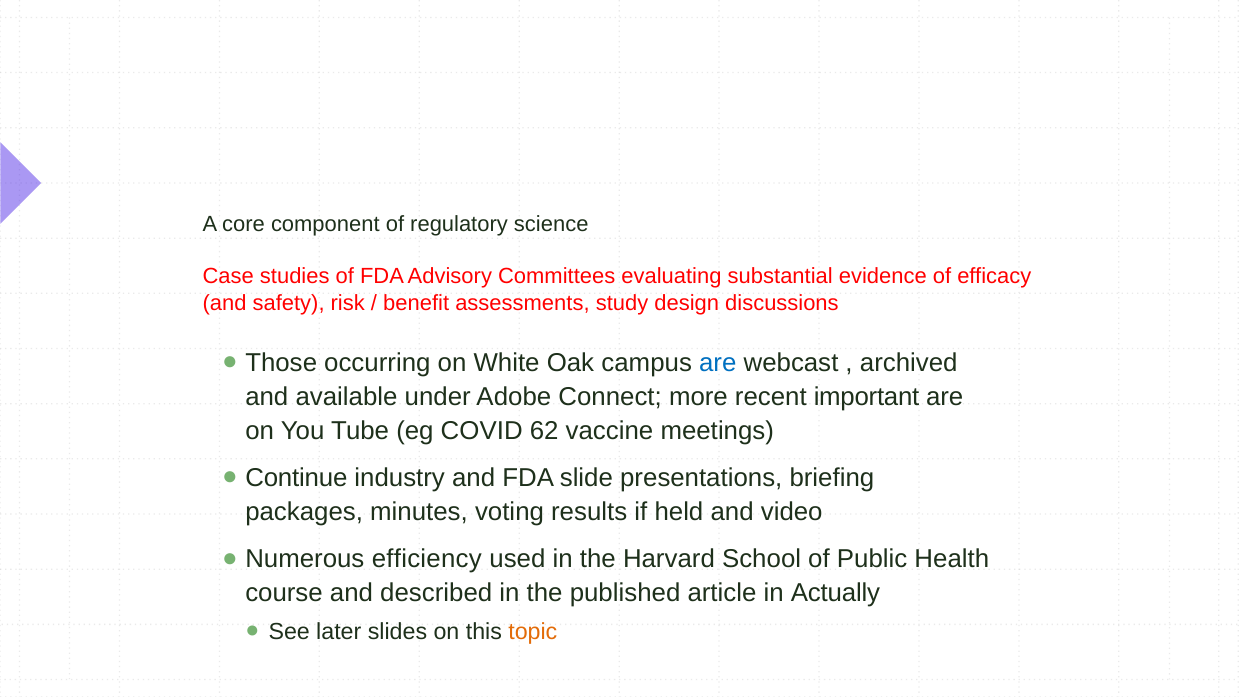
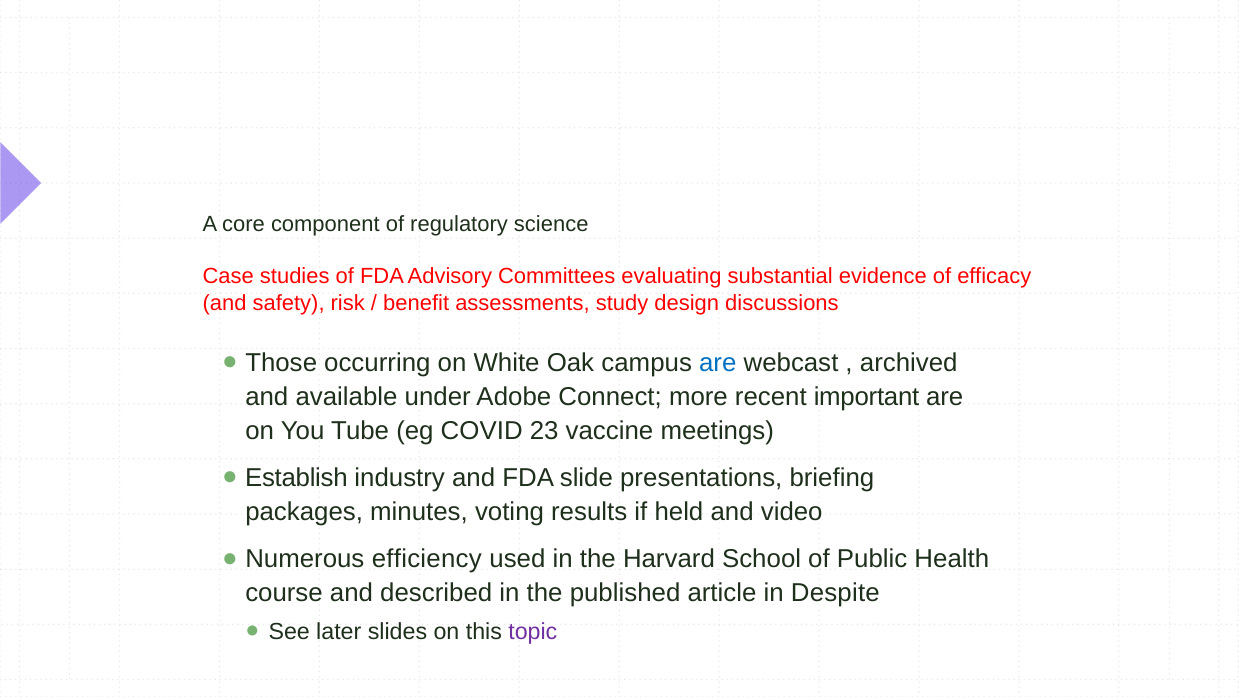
62: 62 -> 23 (544, 431)
Continue: Continue -> Establish (296, 478)
Actually: Actually -> Despite (835, 593)
topic colour: orange -> purple (533, 631)
